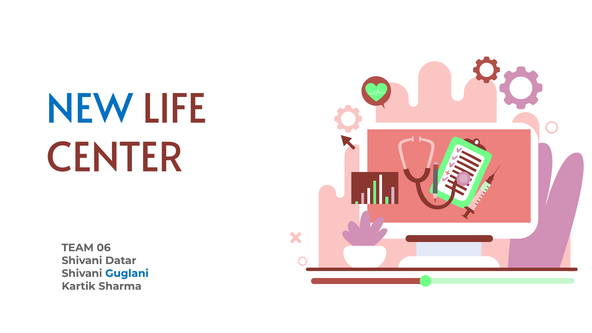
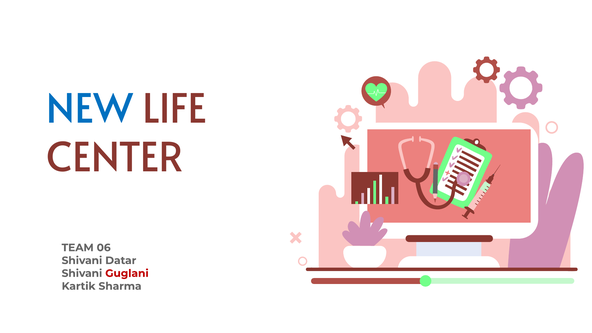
Guglani colour: blue -> red (127, 273)
